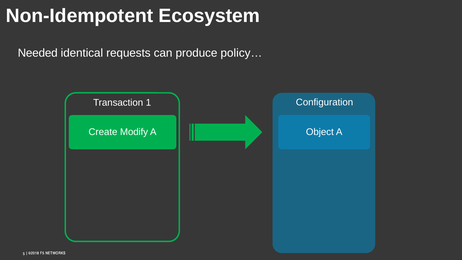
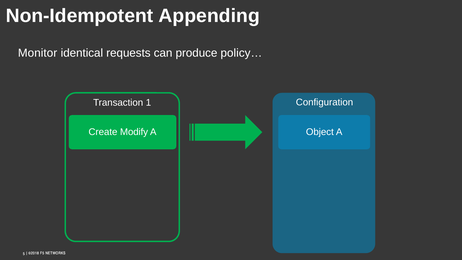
Ecosystem: Ecosystem -> Appending (209, 16)
Needed: Needed -> Monitor (38, 53)
